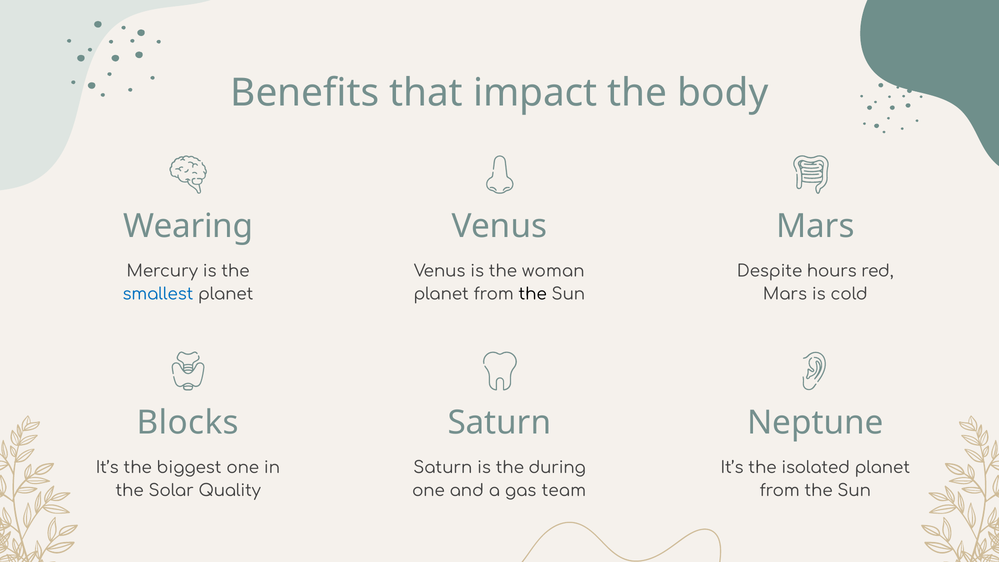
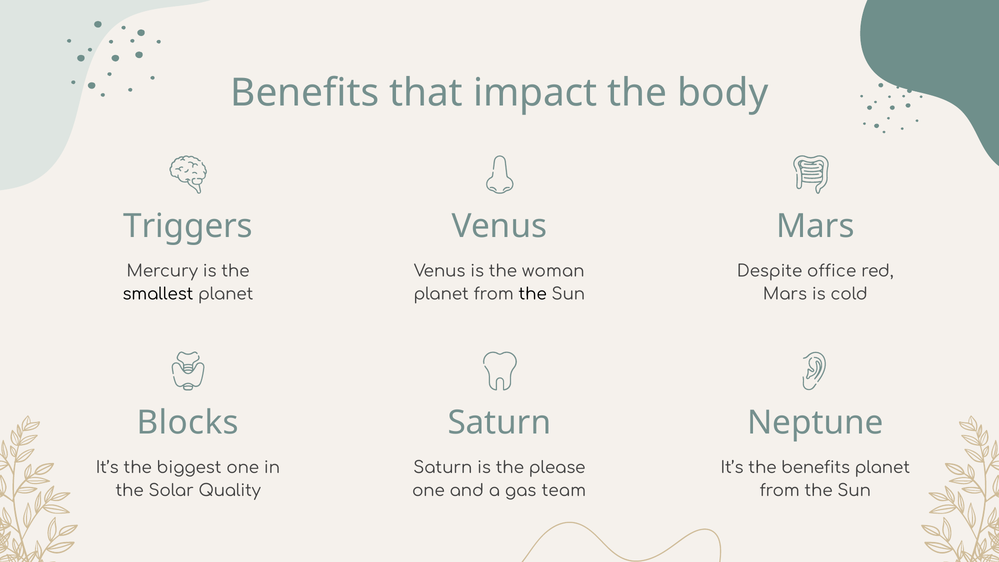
Wearing: Wearing -> Triggers (188, 226)
hours: hours -> office (832, 271)
smallest colour: blue -> black (158, 294)
during: during -> please (557, 468)
the isolated: isolated -> benefits (816, 468)
